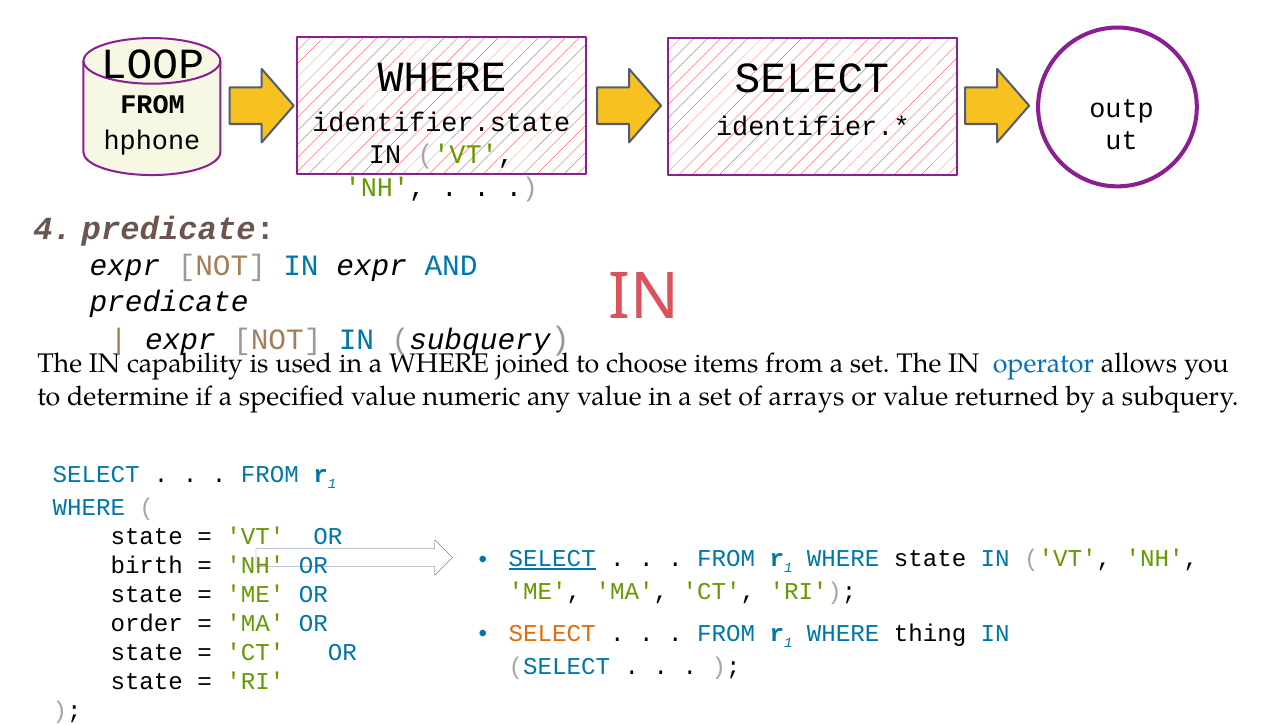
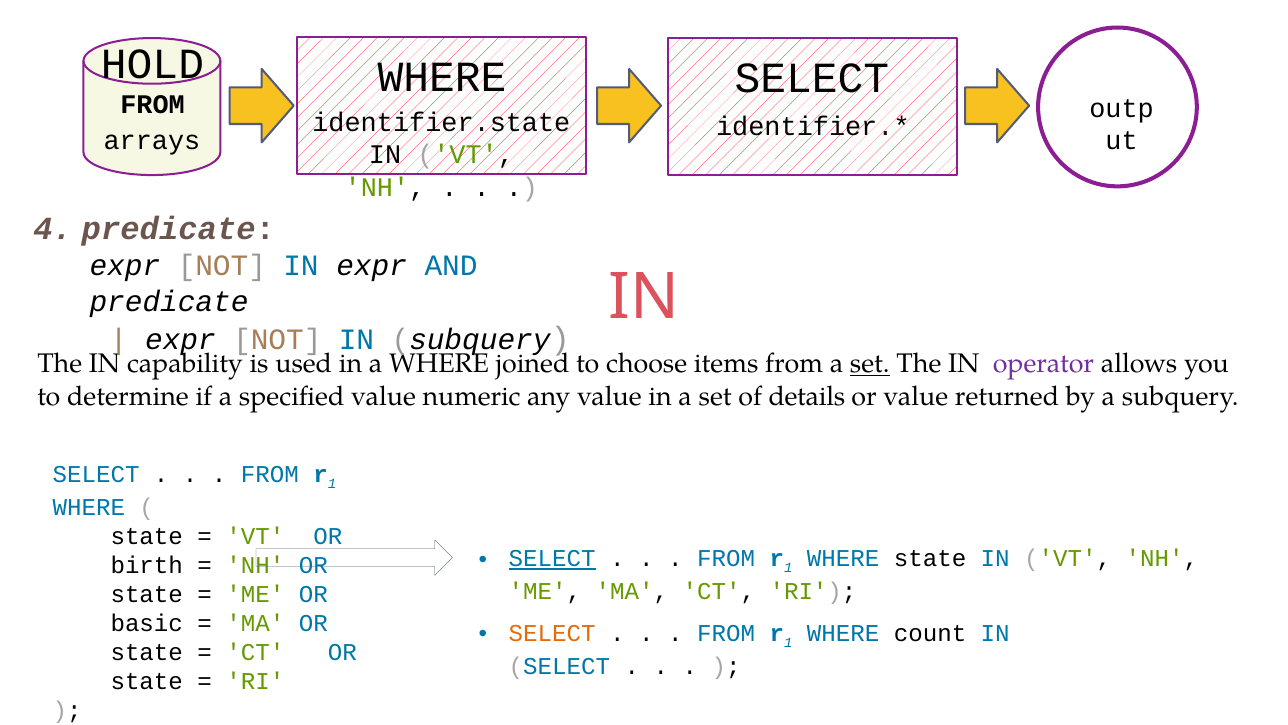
LOOP: LOOP -> HOLD (152, 64)
hphone: hphone -> arrays (152, 140)
set underline: none -> present (870, 364)
operator colour: blue -> purple (1043, 364)
arrays: arrays -> details (807, 396)
order: order -> basic (147, 623)
thing: thing -> count (930, 633)
